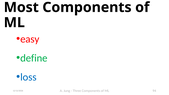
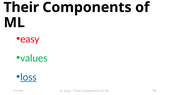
Most: Most -> Their (21, 7)
define: define -> values (34, 58)
loss underline: none -> present (28, 77)
